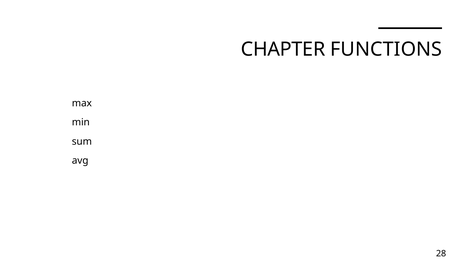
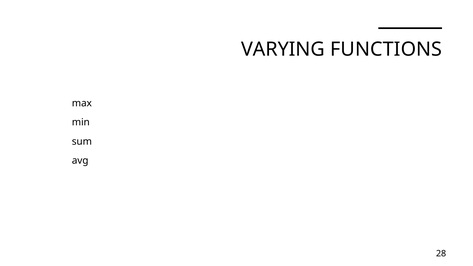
CHAPTER: CHAPTER -> VARYING (283, 49)
